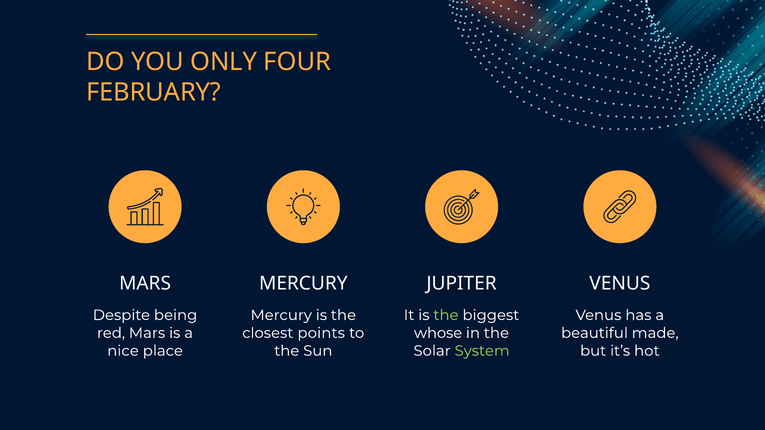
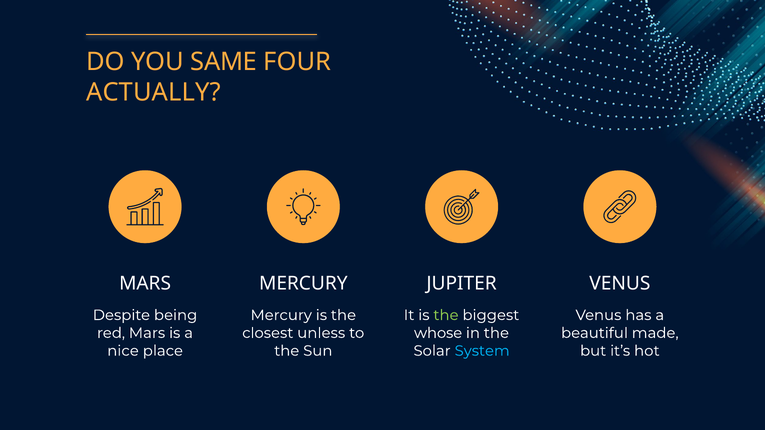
ONLY: ONLY -> SAME (224, 62)
FEBRUARY: FEBRUARY -> ACTUALLY (153, 93)
points: points -> unless (321, 333)
System colour: light green -> light blue (482, 351)
